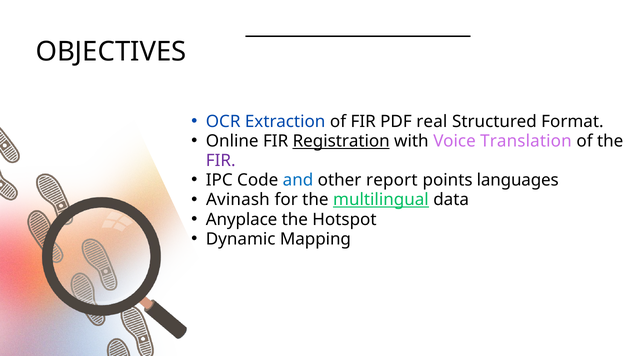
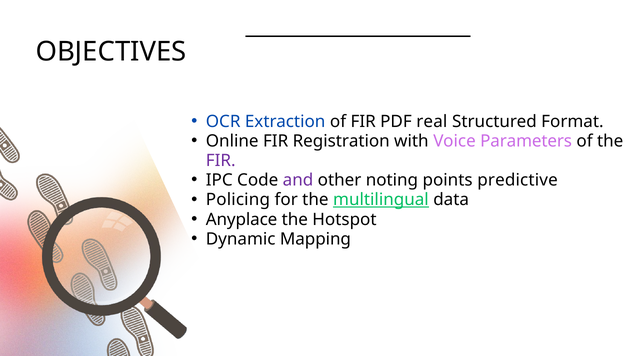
Registration underline: present -> none (341, 141)
Translation: Translation -> Parameters (526, 141)
and colour: blue -> purple (298, 181)
report: report -> noting (392, 181)
languages: languages -> predictive (518, 181)
Avinash: Avinash -> Policing (238, 200)
